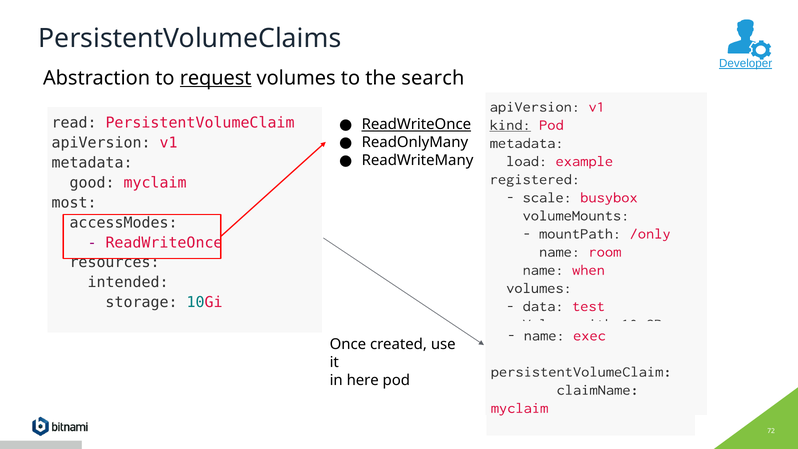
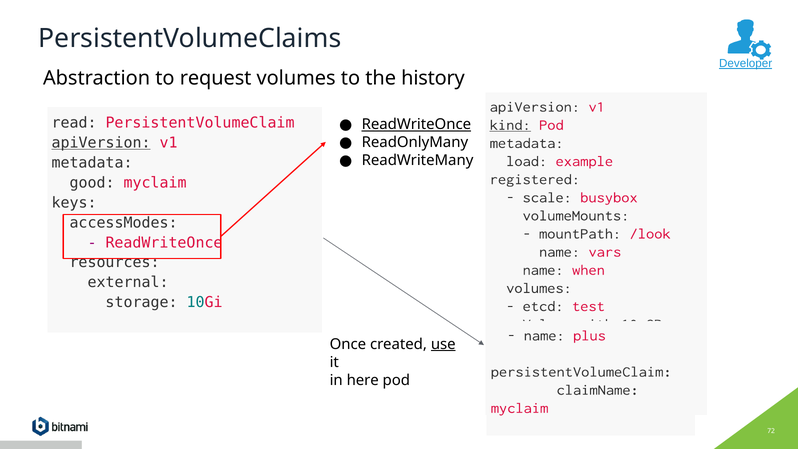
request underline: present -> none (216, 78)
search: search -> history (433, 78)
apiVersion underline: none -> present (101, 143)
most: most -> keys (74, 203)
/only: /only -> /look (650, 233)
room: room -> vars (605, 252)
intended: intended -> external (128, 282)
data: data -> etcd (543, 306)
exec: exec -> plus (590, 335)
use underline: none -> present (443, 344)
